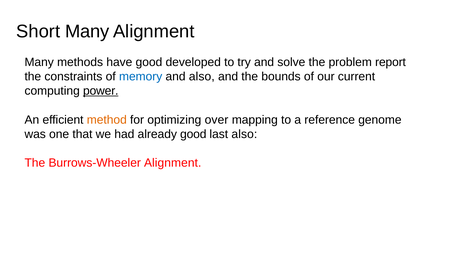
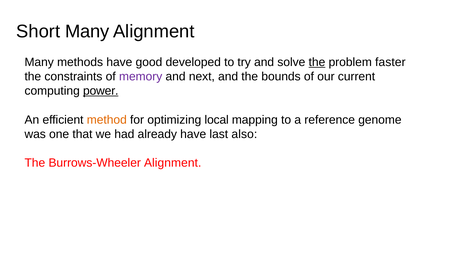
the underline: none -> present (317, 62)
report: report -> faster (390, 62)
memory colour: blue -> purple (141, 77)
and also: also -> next (202, 77)
over: over -> local (217, 120)
already good: good -> have (193, 134)
